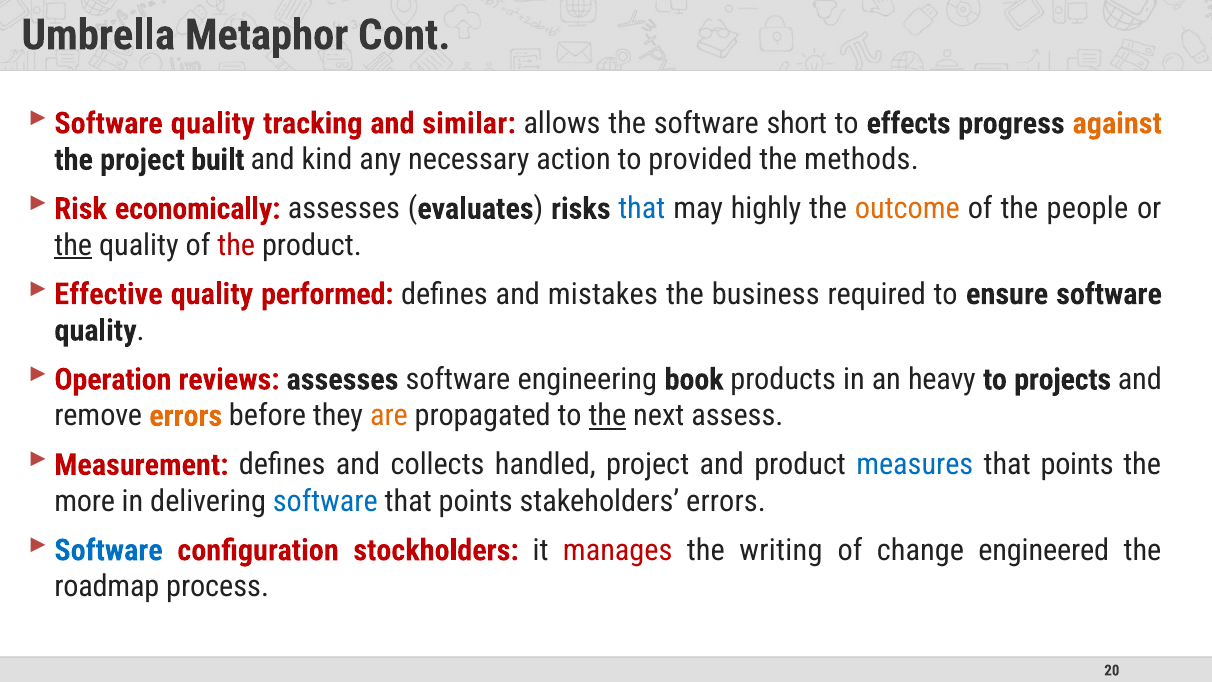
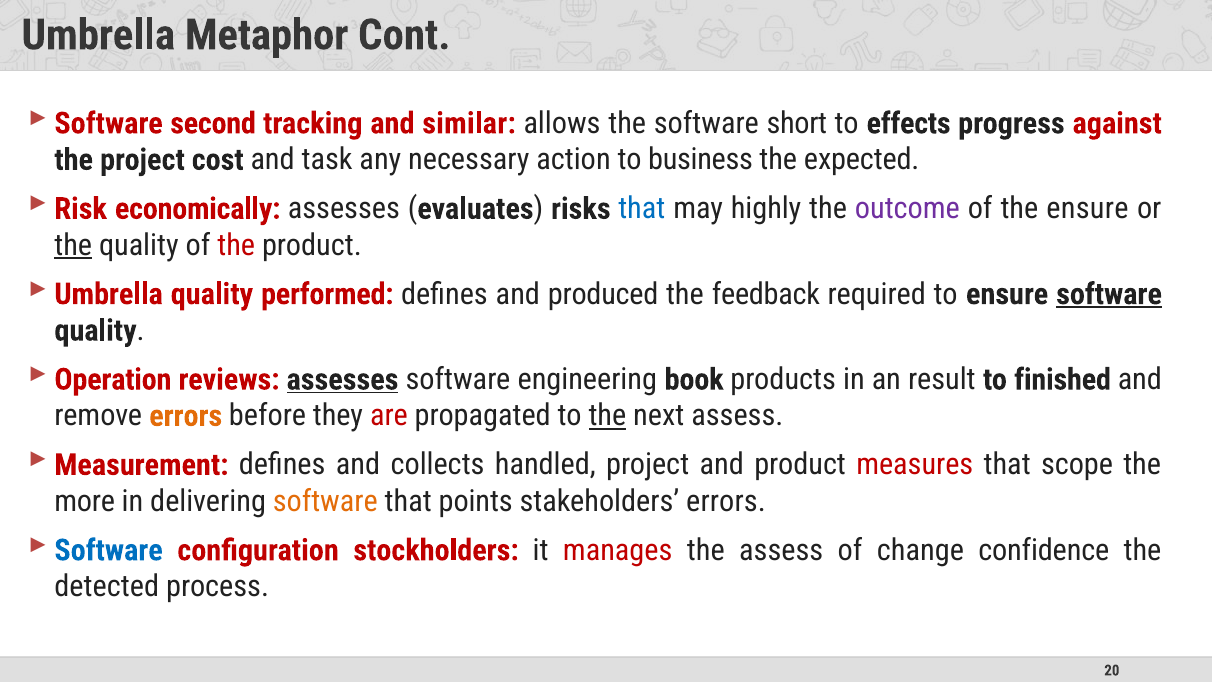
quality: quality -> second (213, 123)
against colour: orange -> red (1117, 123)
built: built -> cost (218, 160)
kind: kind -> task (327, 160)
provided: provided -> business (701, 160)
methods: methods -> expected (862, 160)
outcome colour: orange -> purple (907, 209)
the people: people -> ensure (1087, 209)
Effective: Effective -> Umbrella (109, 294)
mistakes: mistakes -> produced (603, 294)
business: business -> feedback (766, 294)
software underline: none -> present (1109, 294)
assesses underline: none -> present (342, 379)
heavy: heavy -> result (942, 379)
projects: projects -> finished (1063, 379)
are colour: orange -> red (389, 416)
measures colour: blue -> red (915, 465)
points: points -> scope (1077, 465)
software colour: blue -> orange (325, 501)
the writing: writing -> assess (781, 550)
engineered: engineered -> confidence (1044, 550)
roadmap: roadmap -> detected (107, 586)
